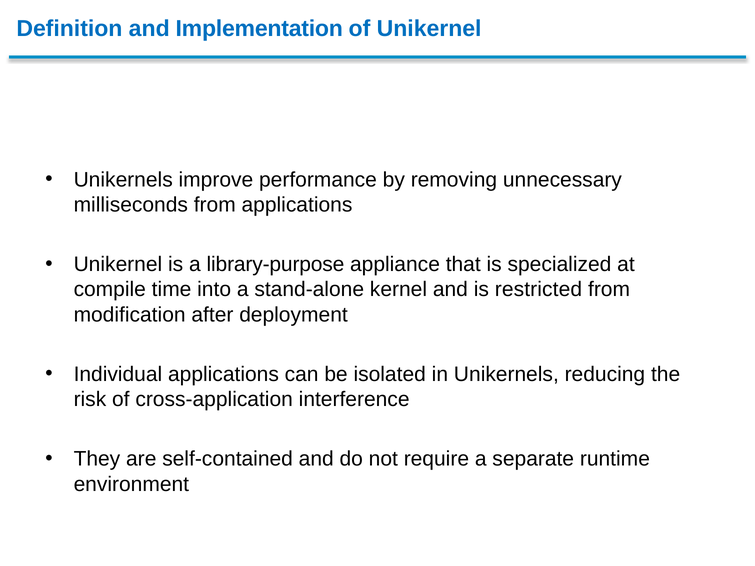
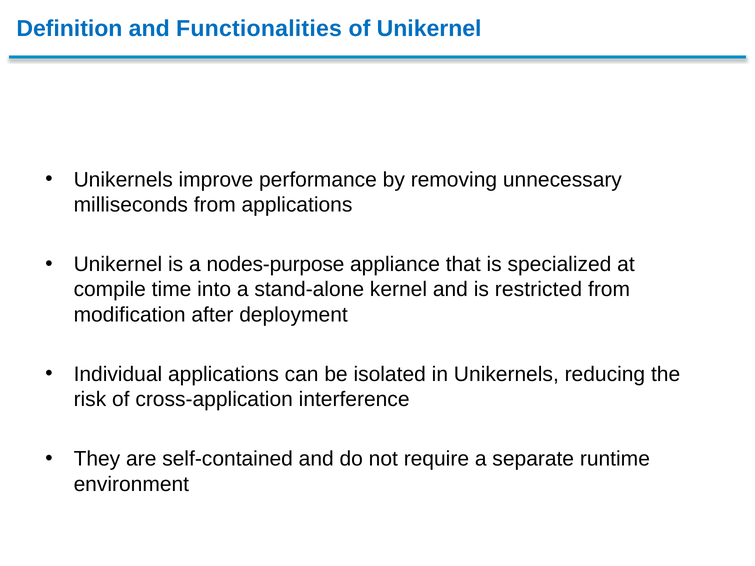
Implementation: Implementation -> Functionalities (259, 29)
library-purpose: library-purpose -> nodes-purpose (276, 264)
